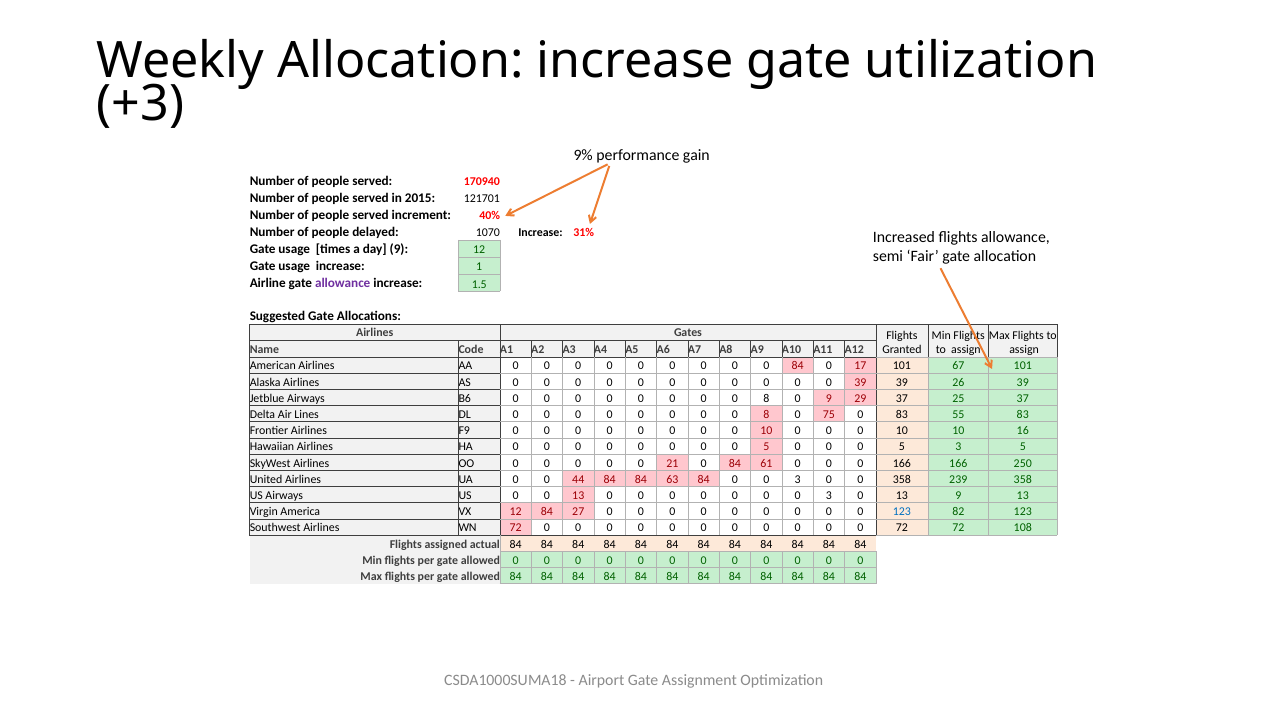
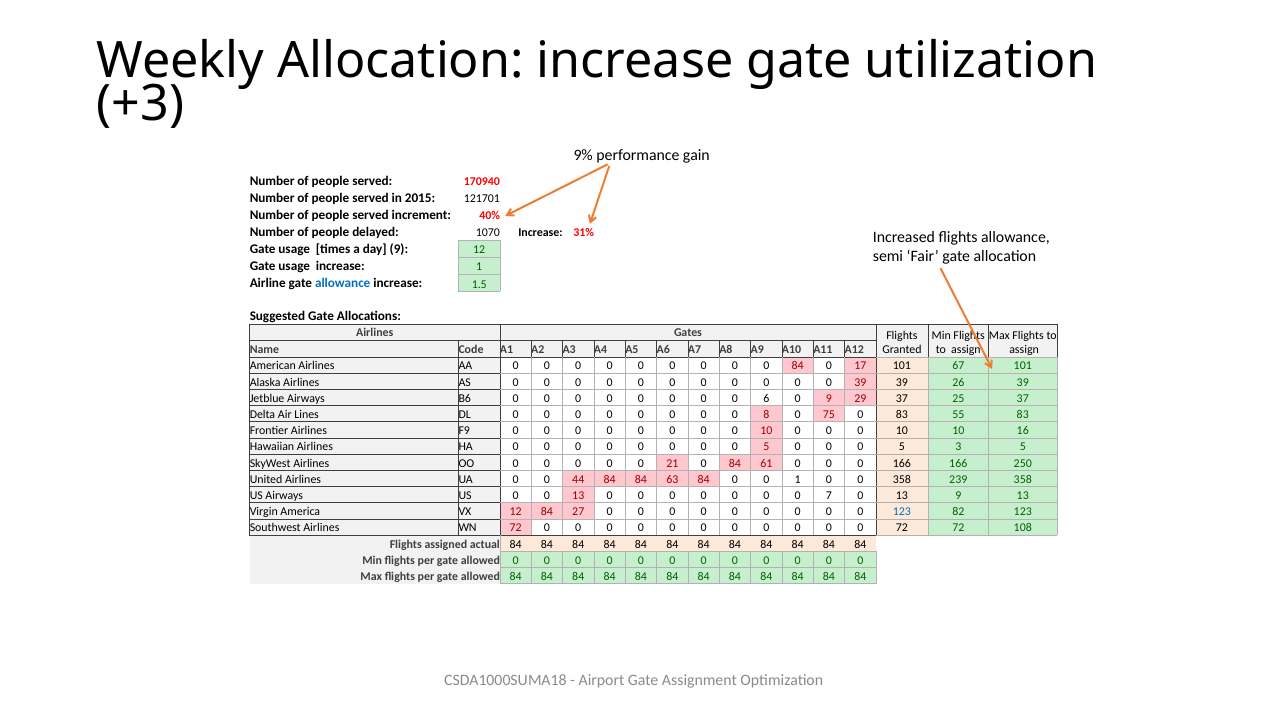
allowance colour: purple -> blue (343, 283)
8: 8 -> 6 (766, 398)
84 0 0 3: 3 -> 1 (798, 480)
0 0 0 3: 3 -> 7 (829, 496)
